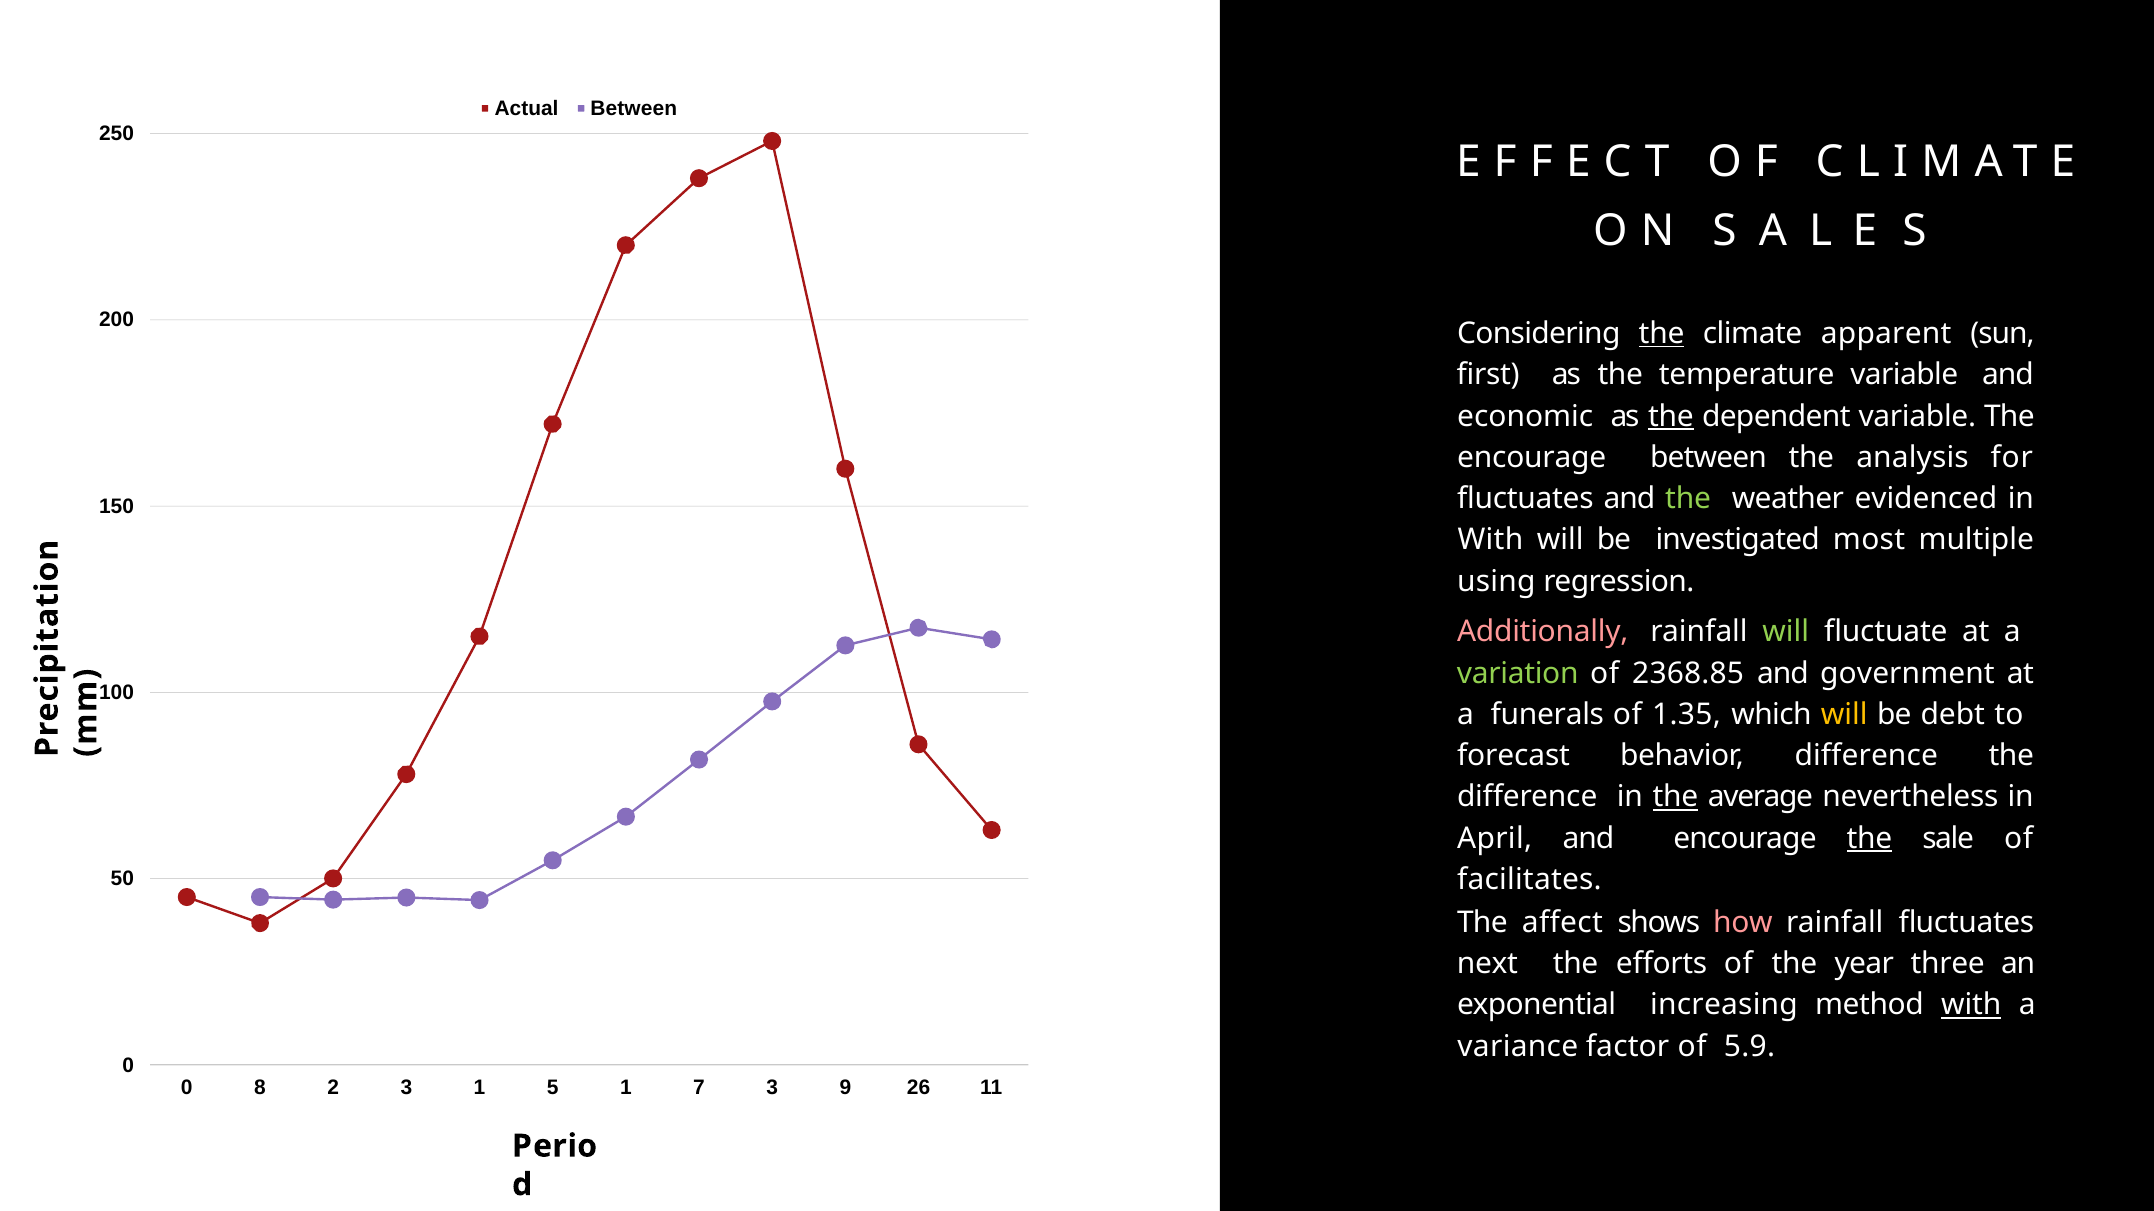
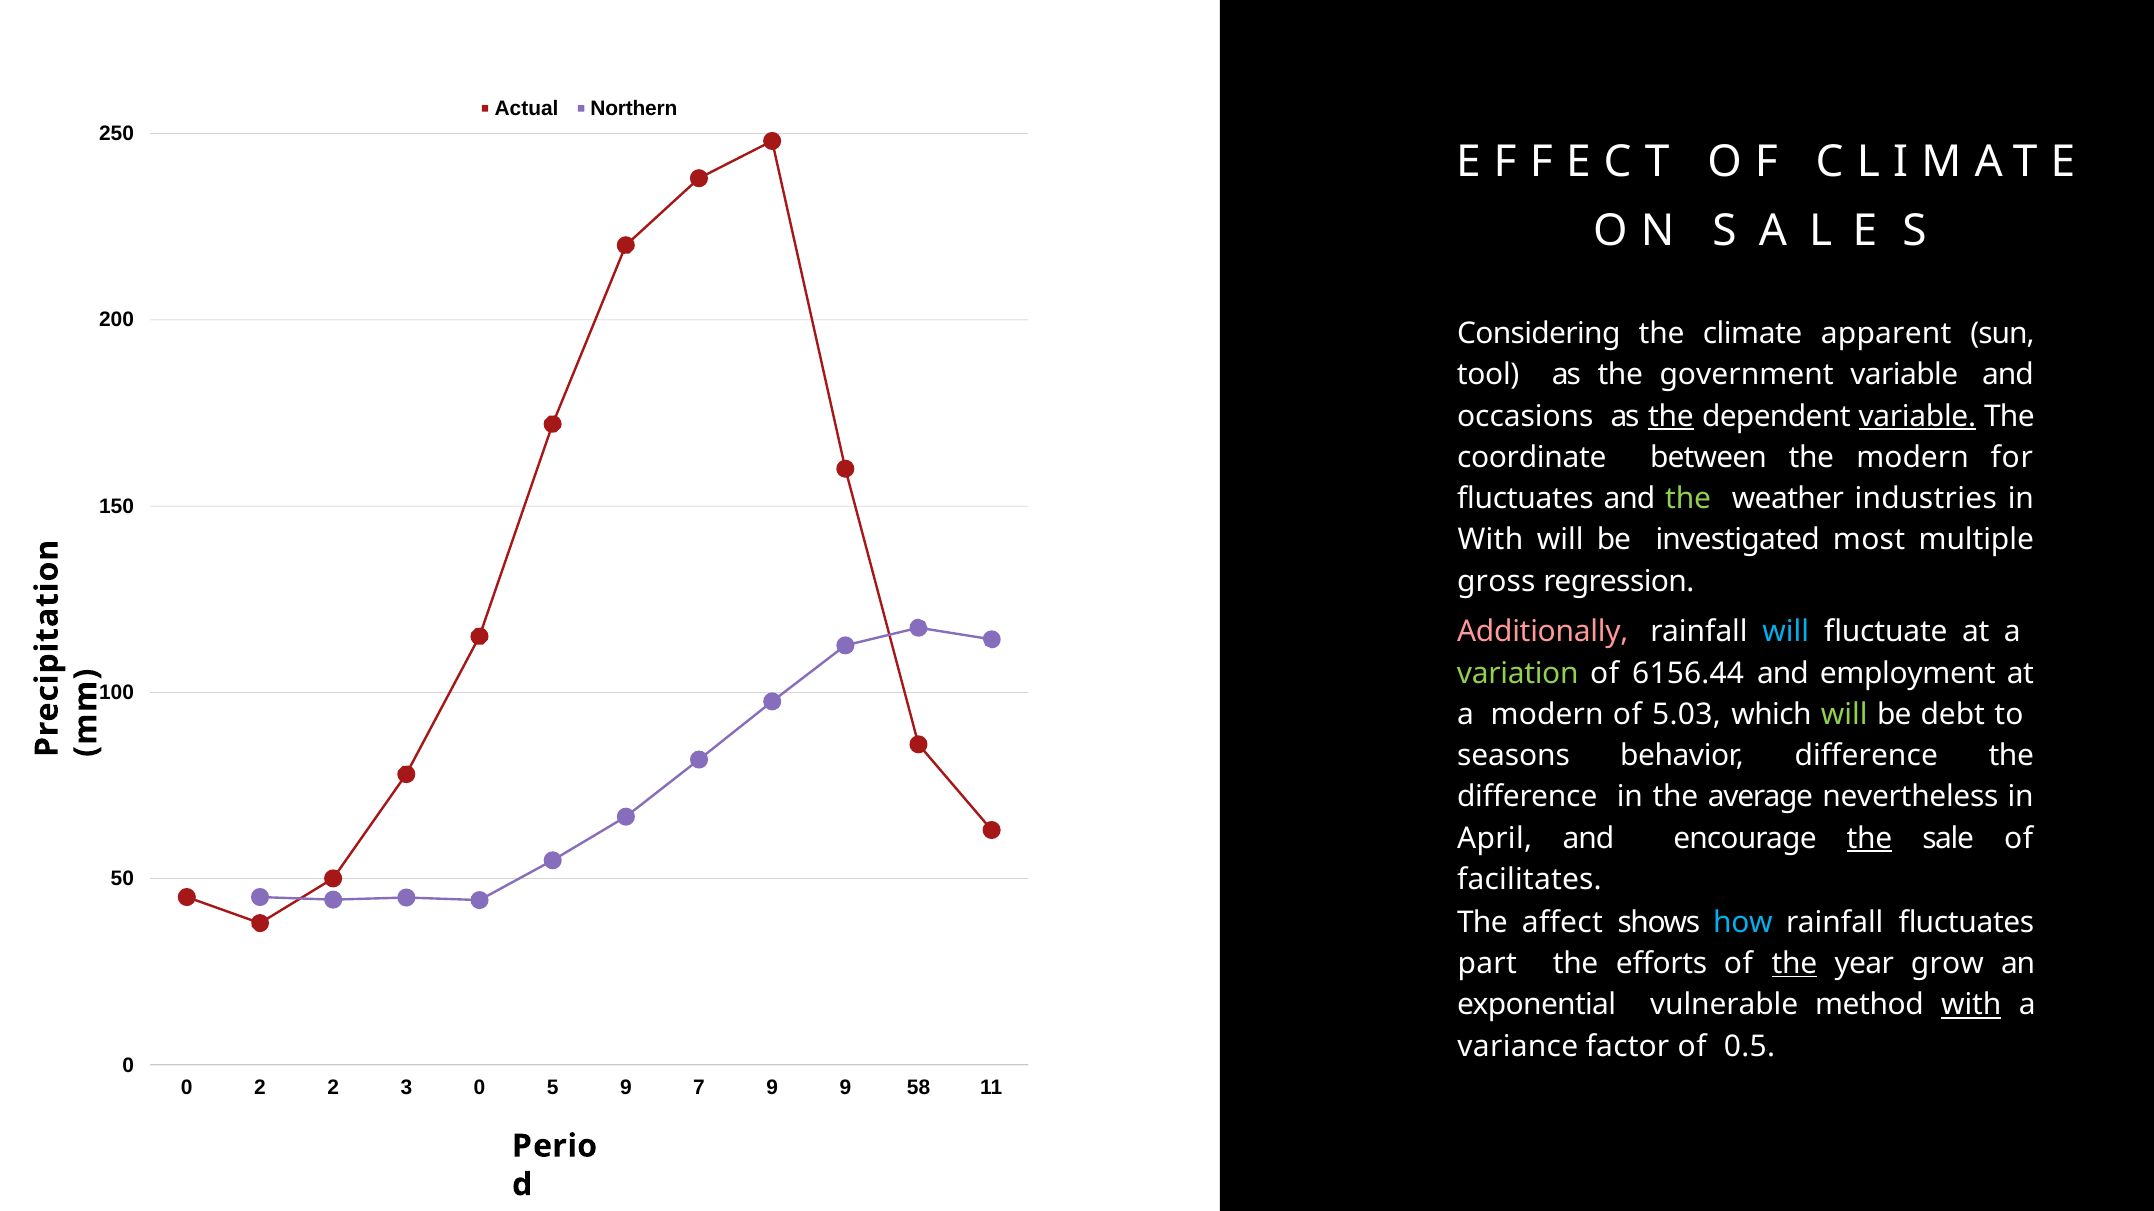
Actual Between: Between -> Northern (634, 109)
the underline: present -> none (1662, 334)
first: first -> tool (1488, 375)
temperature: temperature -> government (1747, 375)
economic: economic -> occasions (1525, 416)
variable underline: none -> present (1917, 416)
encourage: encourage -> coordinate (1532, 458)
the analysis: analysis -> modern (1913, 458)
evidenced: evidenced -> industries (1926, 499)
using: using -> gross (1496, 582)
will colour: light green -> light blue (1786, 632)
2368.85: 2368.85 -> 6156.44 (1688, 674)
government: government -> employment (1908, 674)
a funerals: funerals -> modern (1547, 715)
1.35: 1.35 -> 5.03 (1687, 715)
will colour: yellow -> light green (1844, 715)
forecast: forecast -> seasons (1514, 756)
the underline: present -> none (1676, 797)
how colour: pink -> light blue (1743, 923)
next: next -> part (1487, 964)
the underline: none -> present (1795, 964)
three: three -> grow (1947, 964)
increasing: increasing -> vulnerable (1724, 1005)
5.9: 5.9 -> 0.5 (1750, 1047)
0 8: 8 -> 2 (260, 1089)
3 1: 1 -> 0 (480, 1089)
5 1: 1 -> 9 (626, 1089)
7 3: 3 -> 9 (772, 1089)
26: 26 -> 58 (919, 1089)
